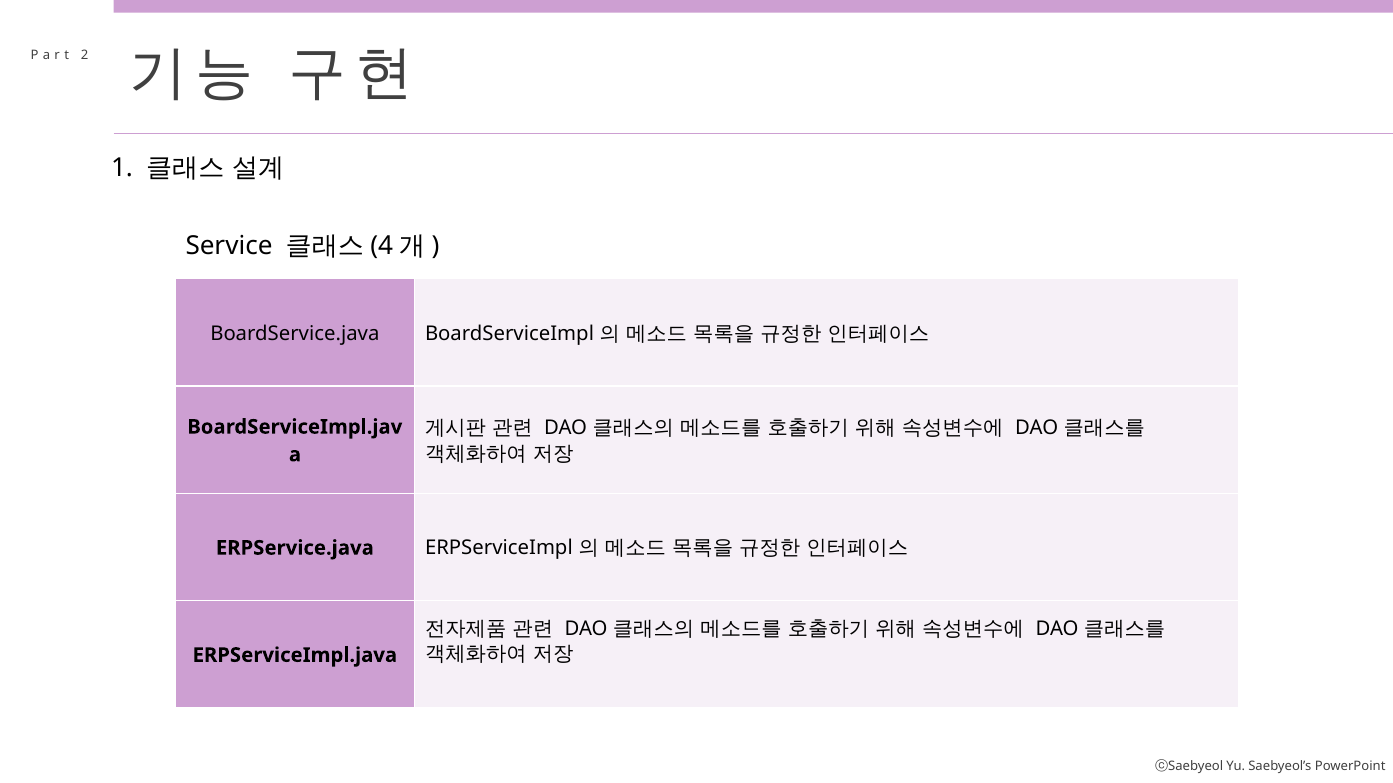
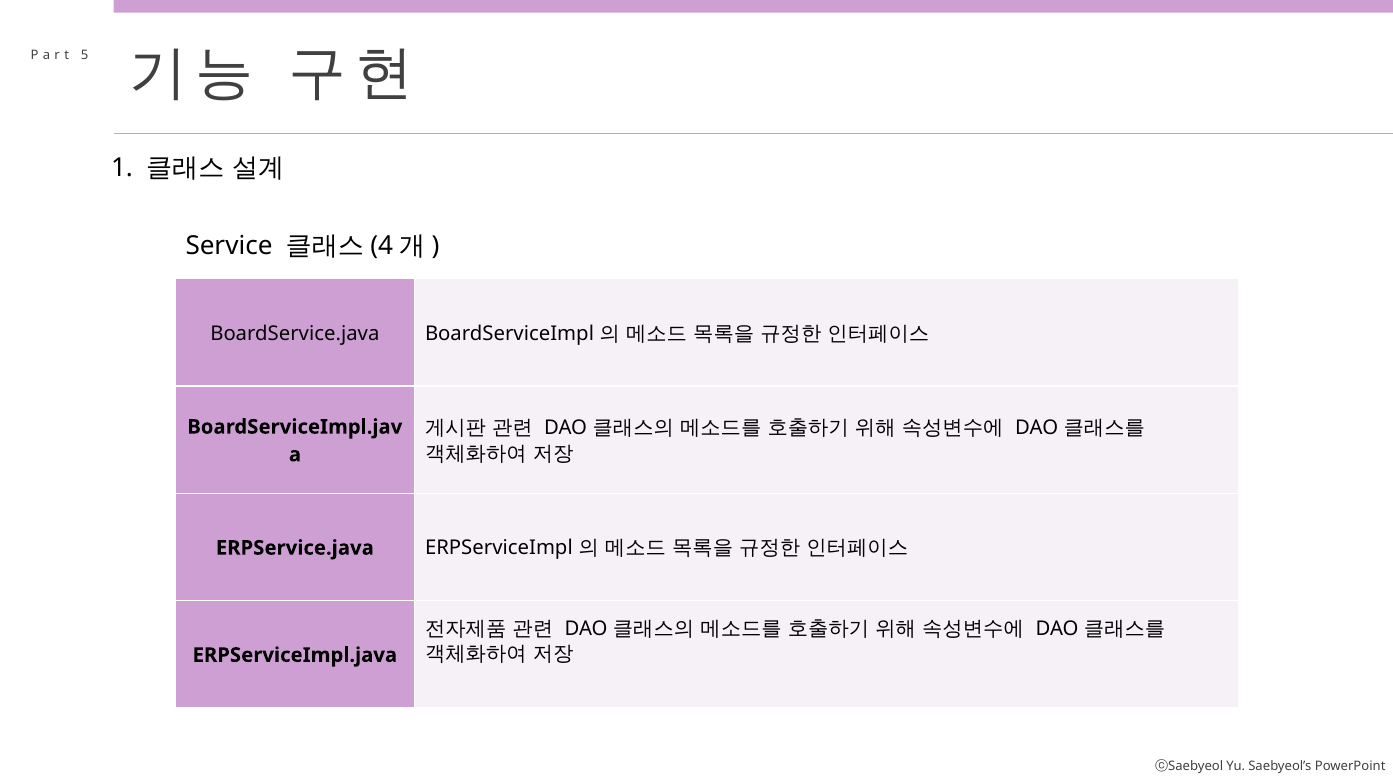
2: 2 -> 5 (85, 55)
